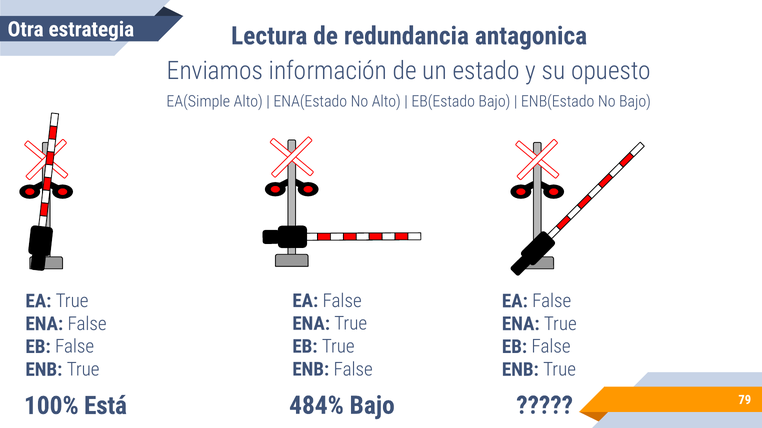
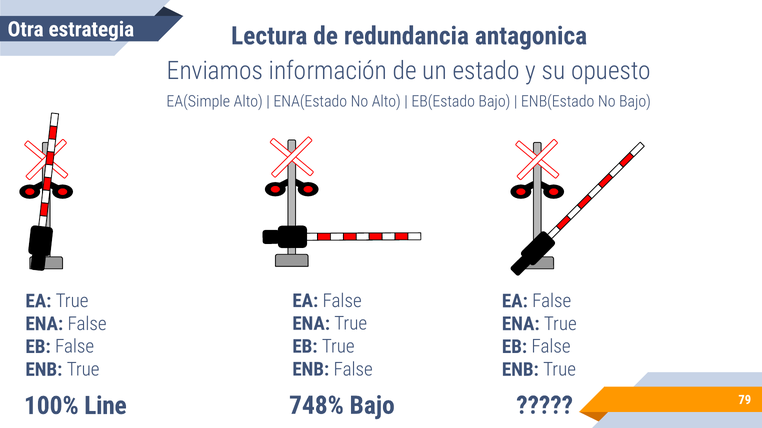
484%: 484% -> 748% (316, 406)
Está: Está -> Line (105, 406)
